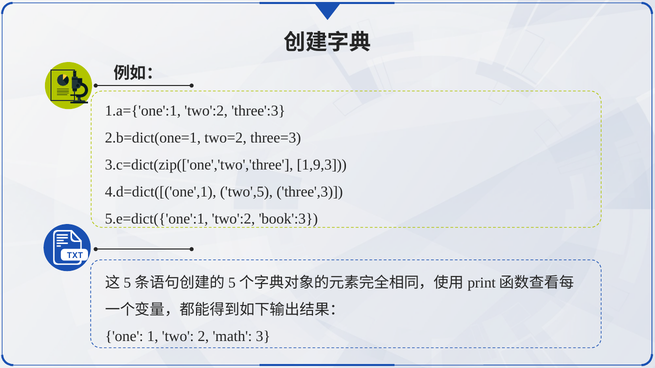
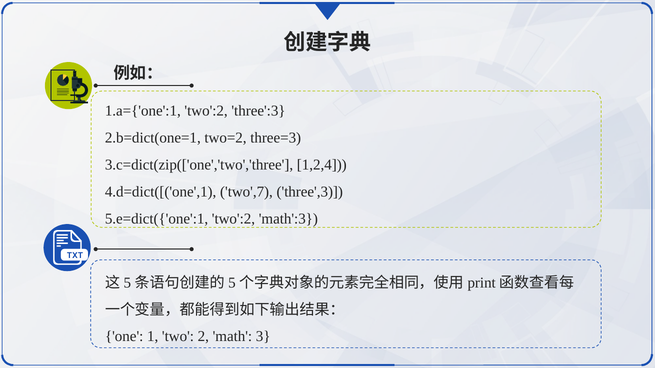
1,9,3: 1,9,3 -> 1,2,4 (322, 165)
two',5: two',5 -> two',7 (246, 192)
book':3: book':3 -> math':3 (288, 219)
